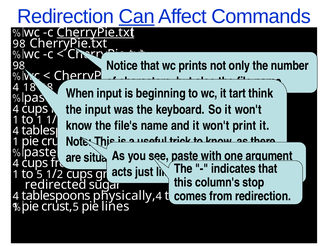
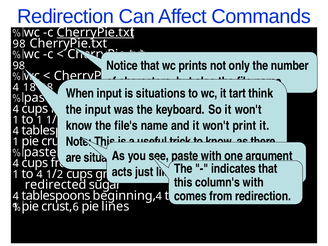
Can underline: present -> none (137, 16)
beginning: beginning -> situations (161, 93)
to 5: 5 -> 4 (40, 174)
stop: stop -> with (253, 182)
physically: physically -> beginning (124, 196)
crust 5: 5 -> 6 (76, 207)
